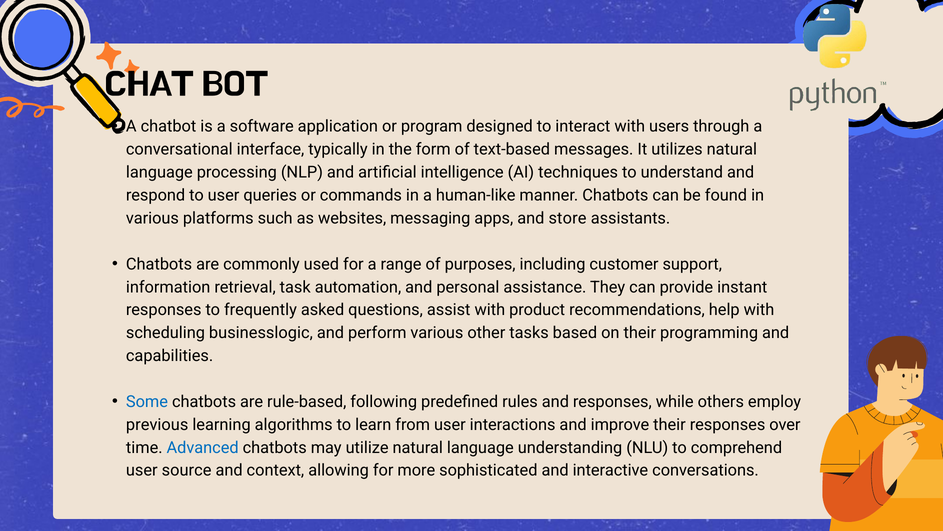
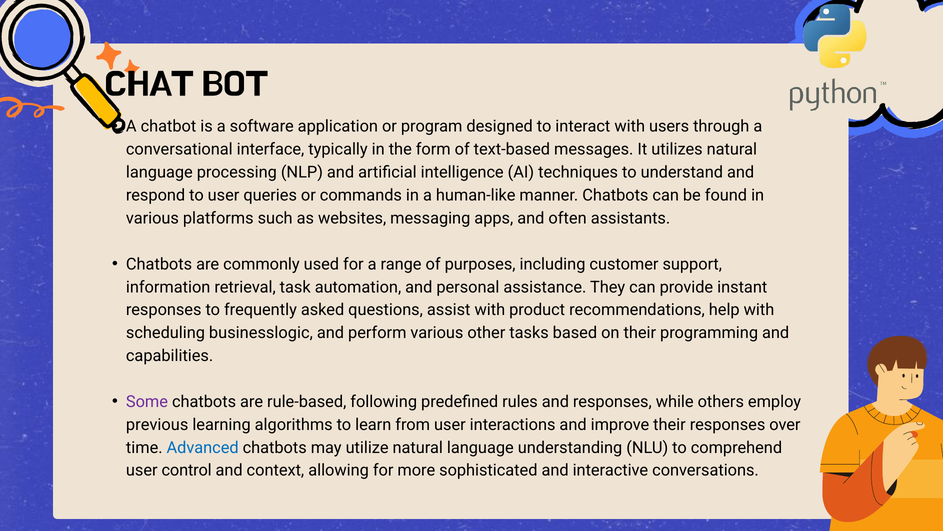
store: store -> often (568, 218)
Some colour: blue -> purple (147, 401)
source: source -> control (187, 470)
